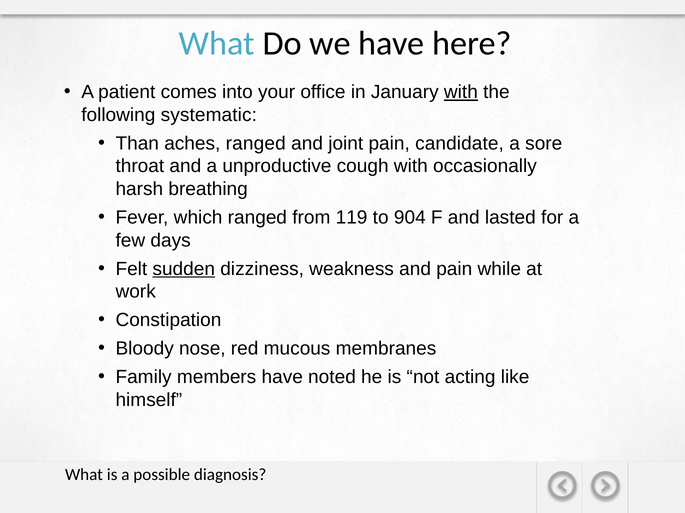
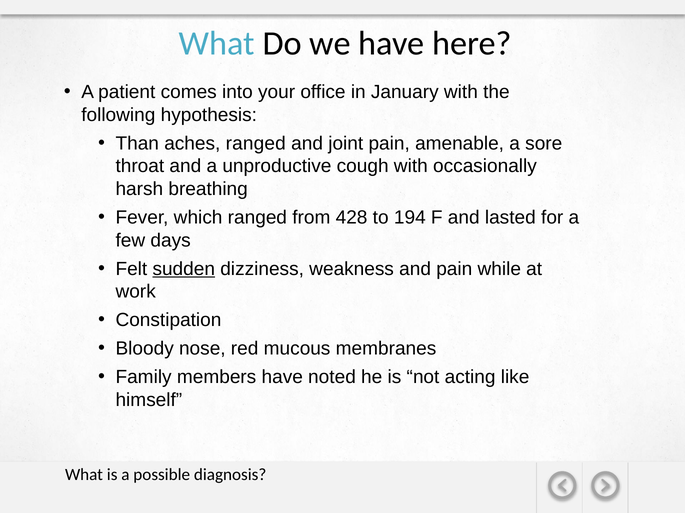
with underline: present -> none (461, 92)
systematic: systematic -> hypothesis (209, 115)
candidate: candidate -> amenable (460, 144)
119: 119 -> 428 (352, 218)
904: 904 -> 194 (410, 218)
